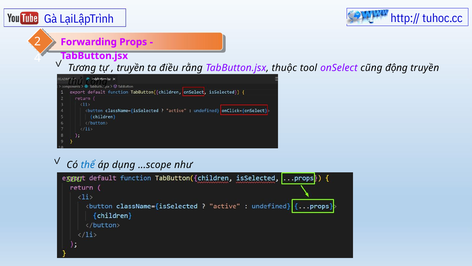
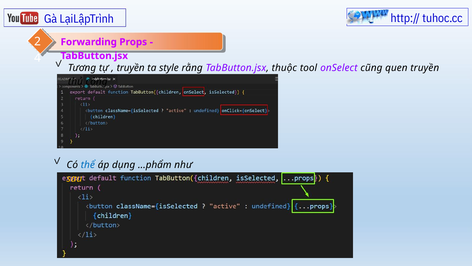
điều: điều -> style (169, 68)
động: động -> quen (396, 68)
...scope: ...scope -> ...phẩm (155, 165)
sau colour: light green -> yellow (74, 178)
